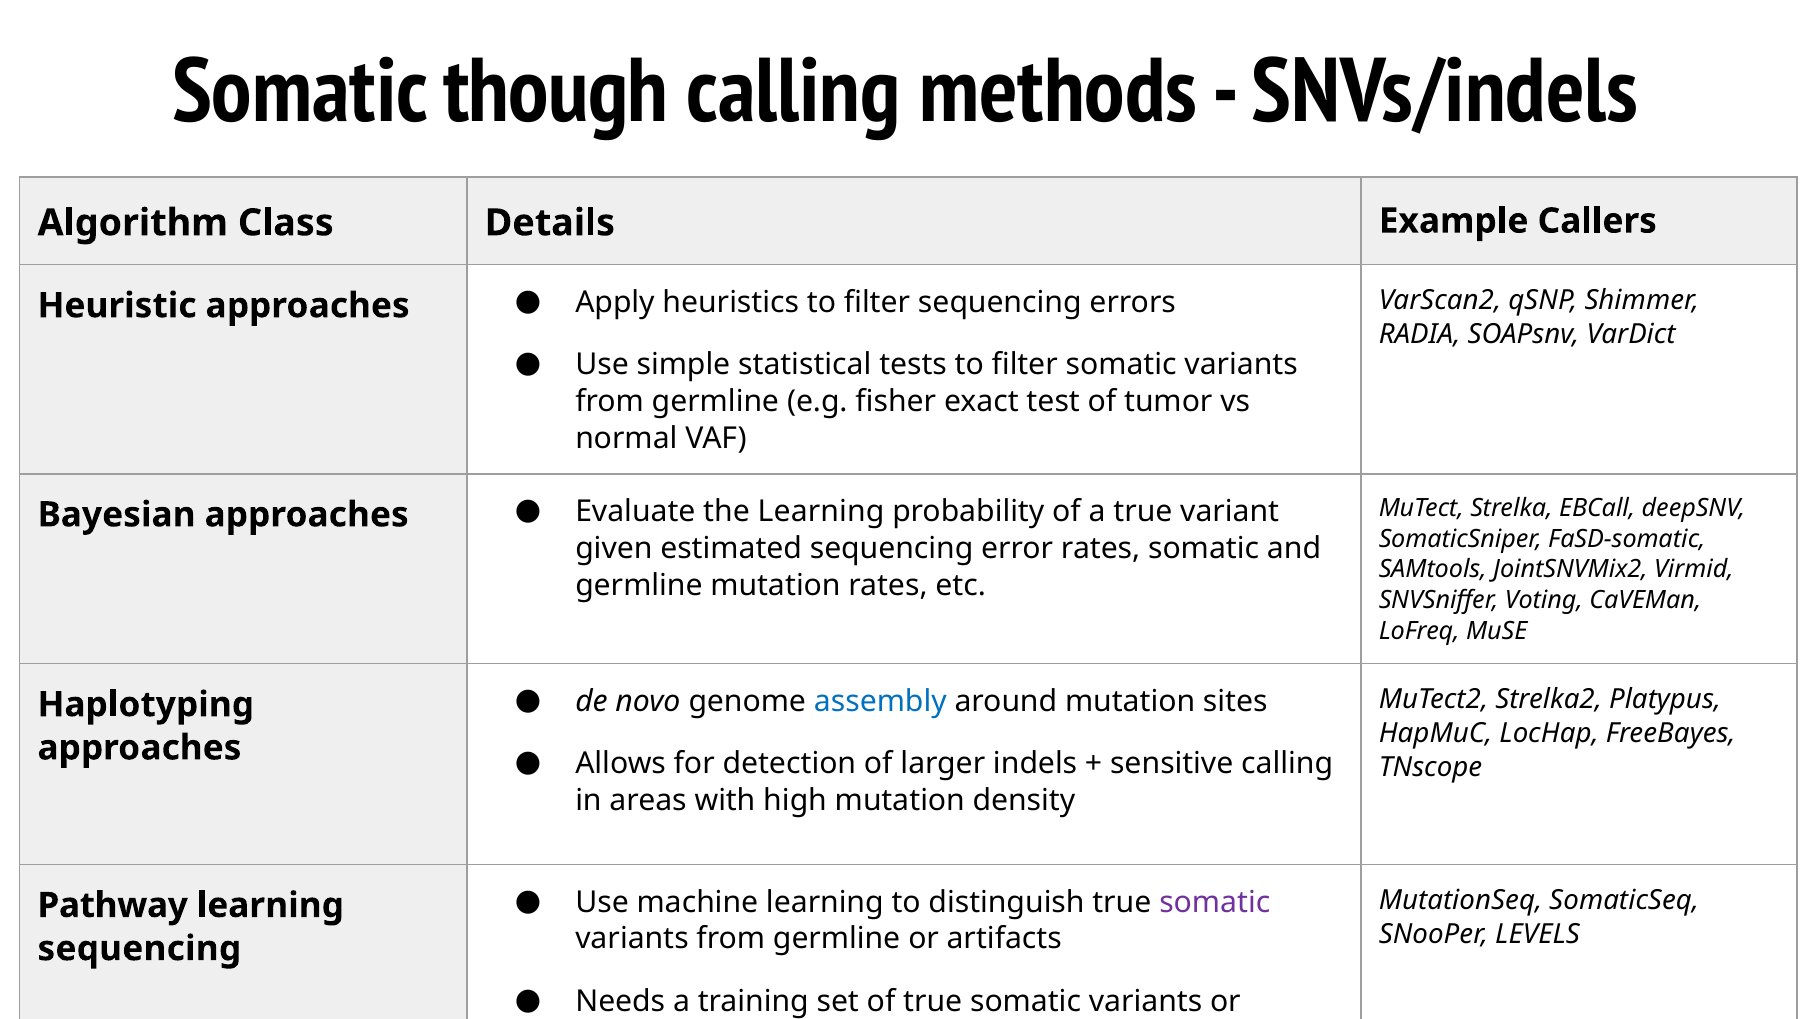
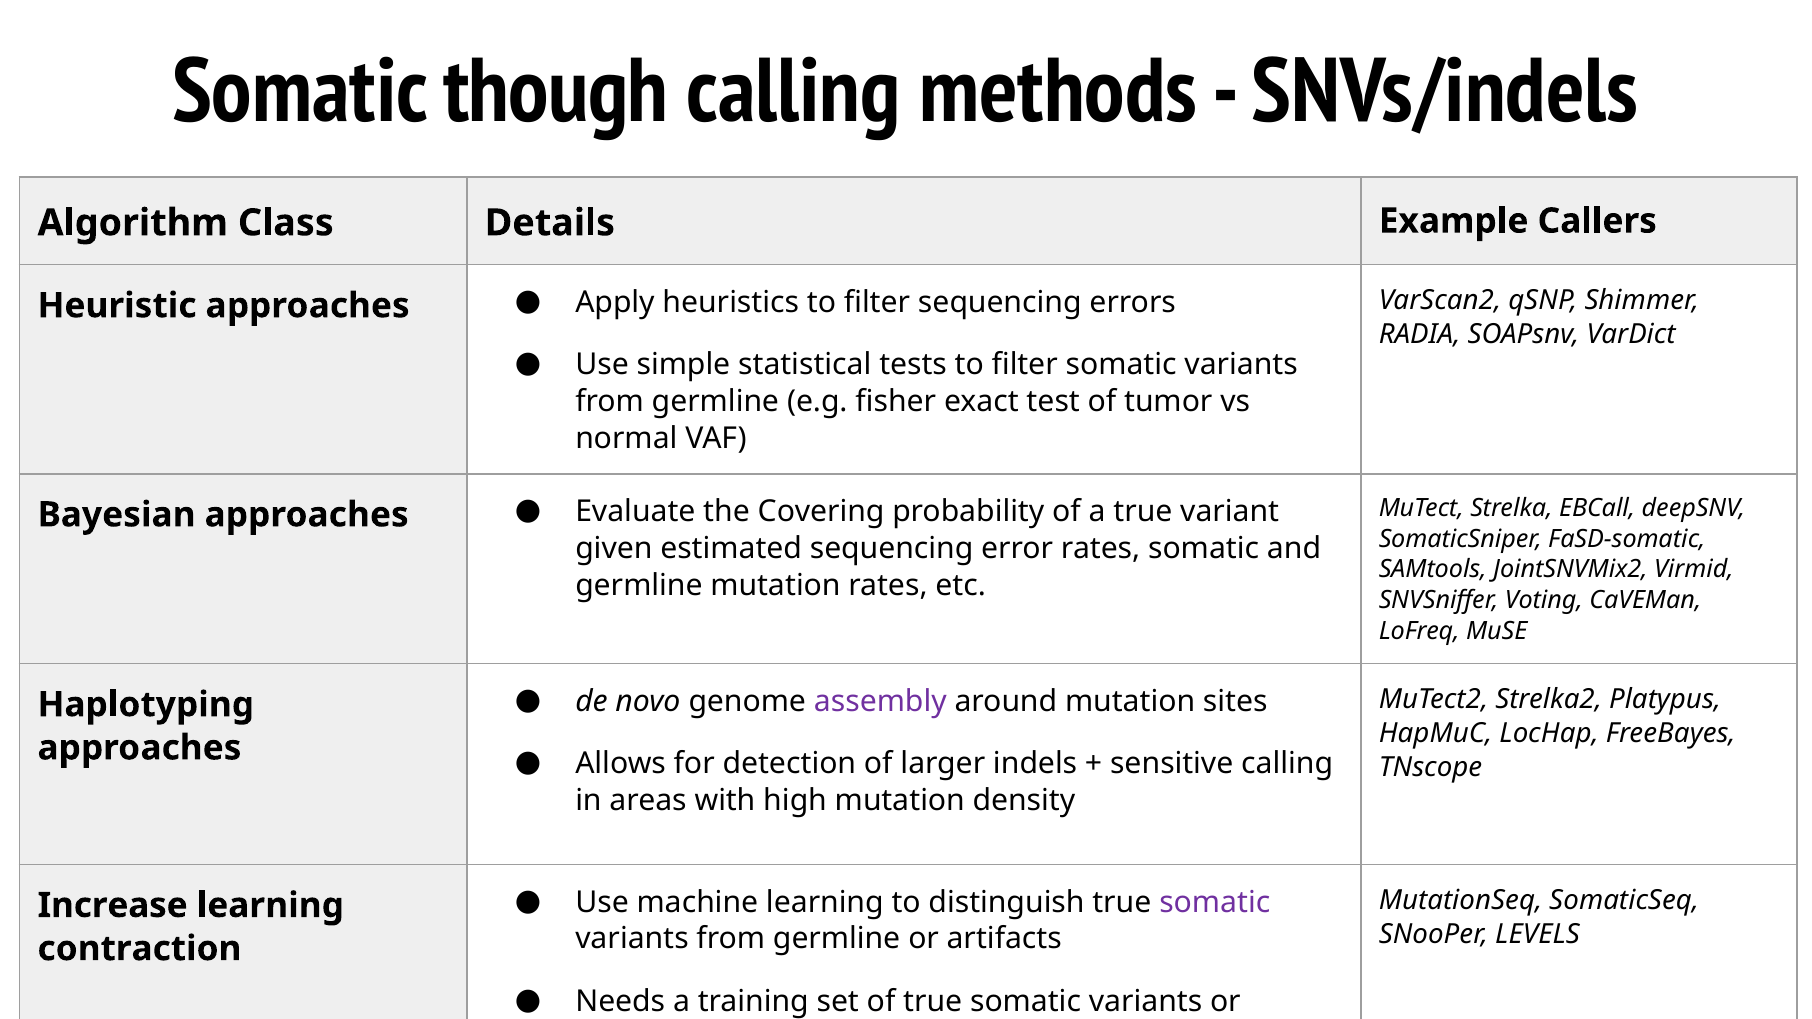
the Learning: Learning -> Covering (821, 512)
assembly colour: blue -> purple (880, 702)
Pathway: Pathway -> Increase (113, 906)
sequencing: sequencing -> contraction (139, 949)
